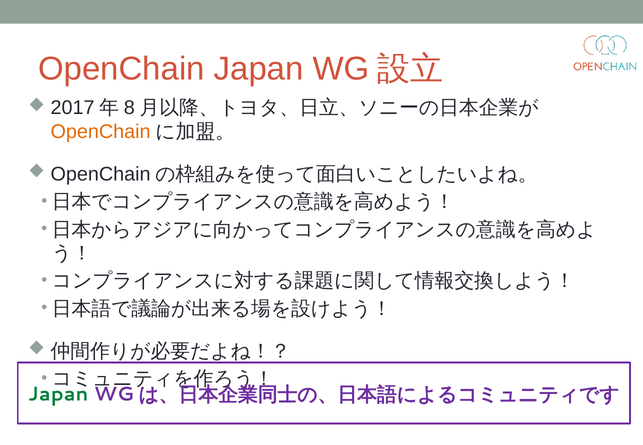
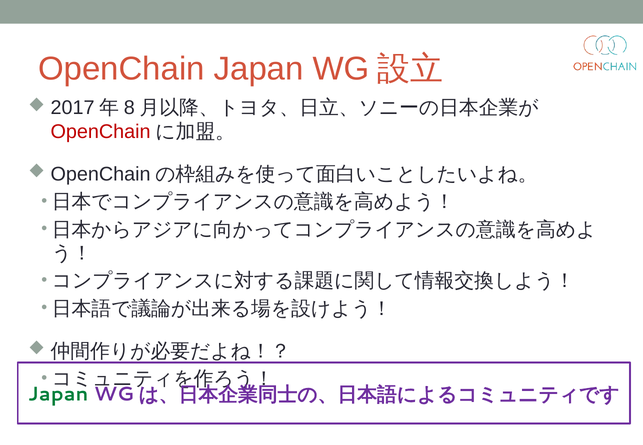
OpenChain colour: orange -> red (101, 132)
